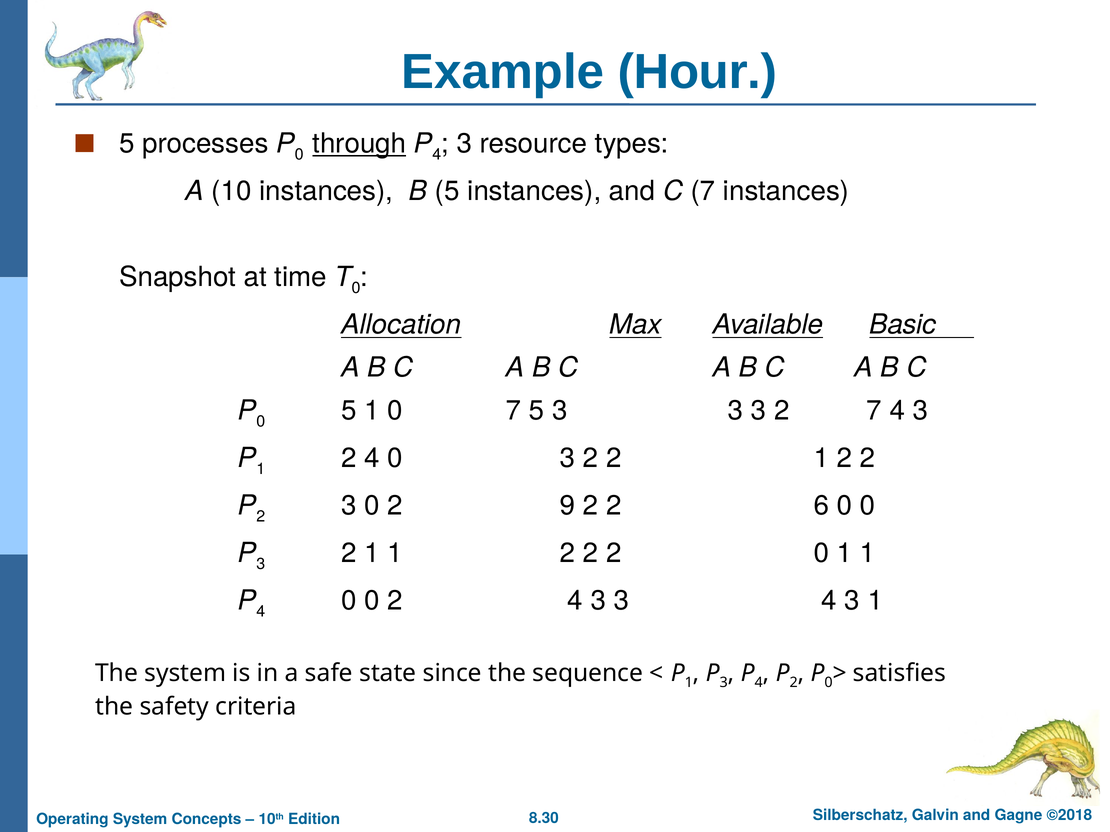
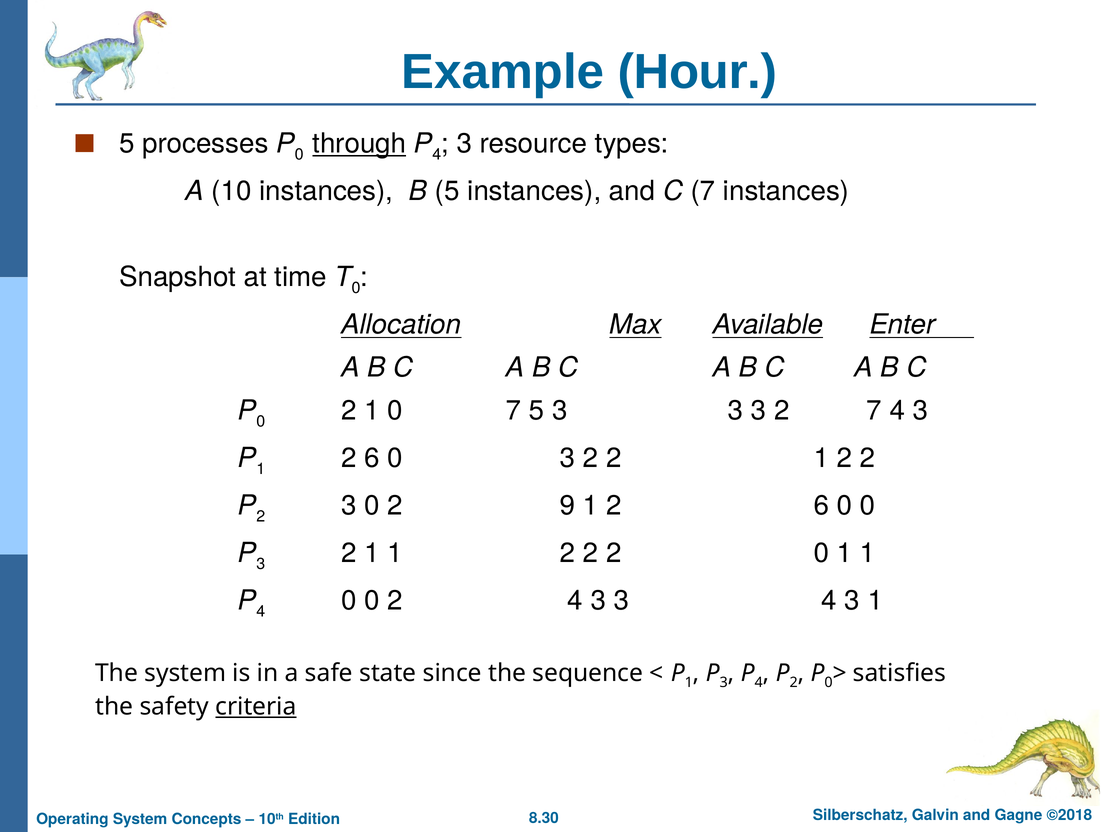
Basic: Basic -> Enter (903, 325)
5: 5 -> 2 (349, 411)
4: 4 -> 6 (372, 459)
9 2: 2 -> 1 (591, 506)
criteria underline: none -> present (256, 707)
